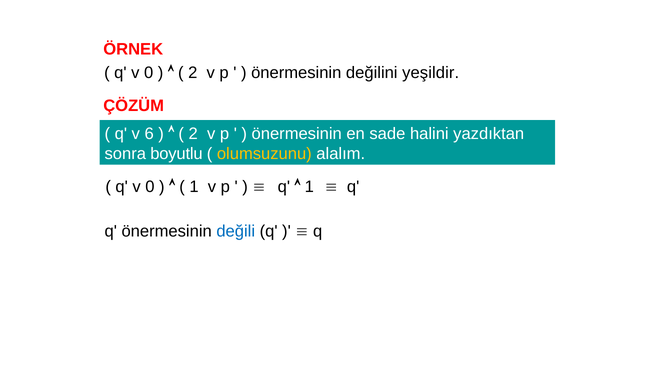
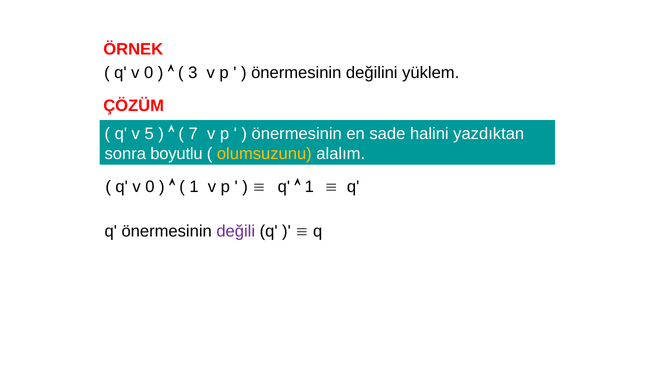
2: 2 -> 3 (193, 73)
yeşildir: yeşildir -> yüklem (431, 73)
6: 6 -> 5 (149, 134)
2: 2 -> 7 (193, 134)
değili colour: blue -> purple (236, 231)
